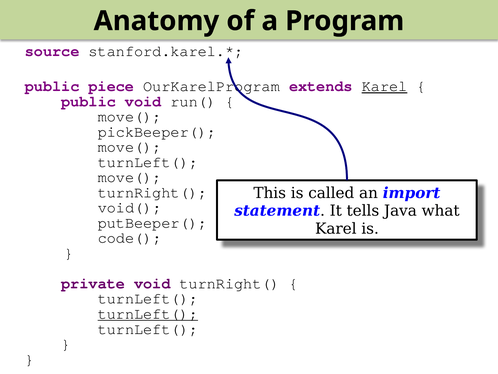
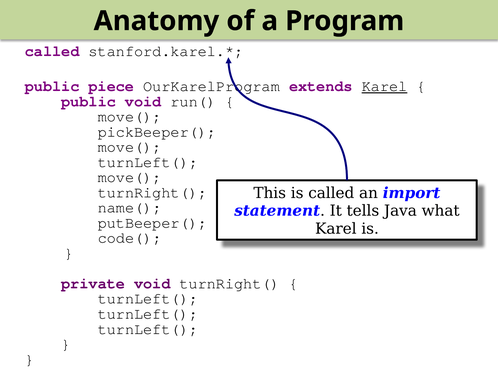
source: source -> called (52, 51)
void(: void( -> name( (130, 207)
turnLeft( underline: present -> none (148, 313)
